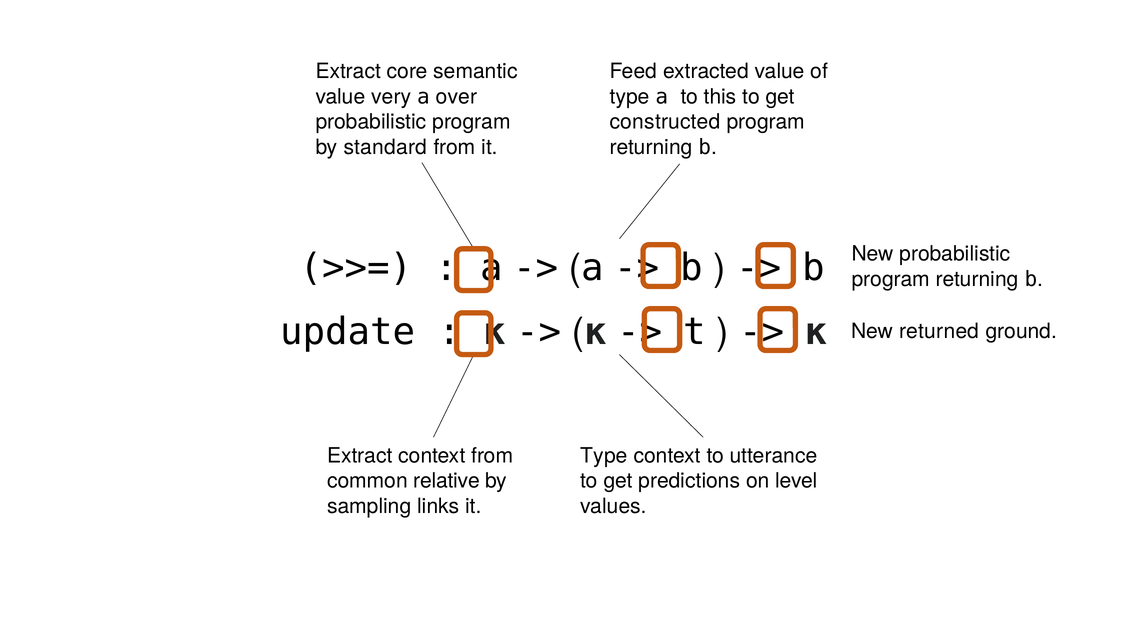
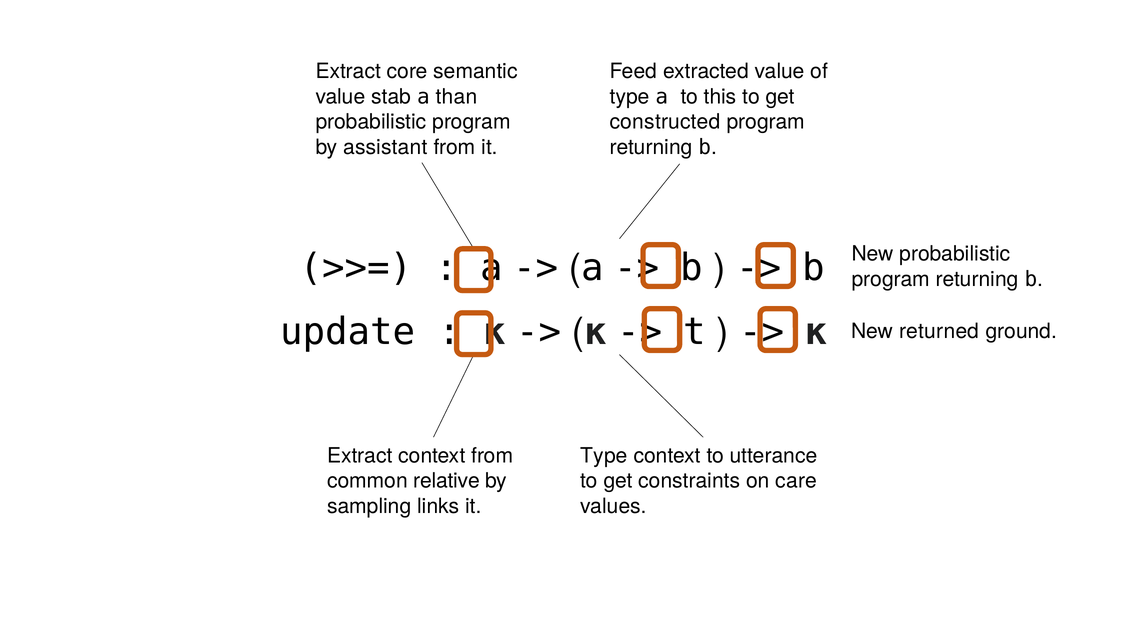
very: very -> stab (391, 97)
over: over -> than (456, 97)
standard: standard -> assistant (385, 147)
predictions: predictions -> constraints (689, 481)
level: level -> care (796, 481)
